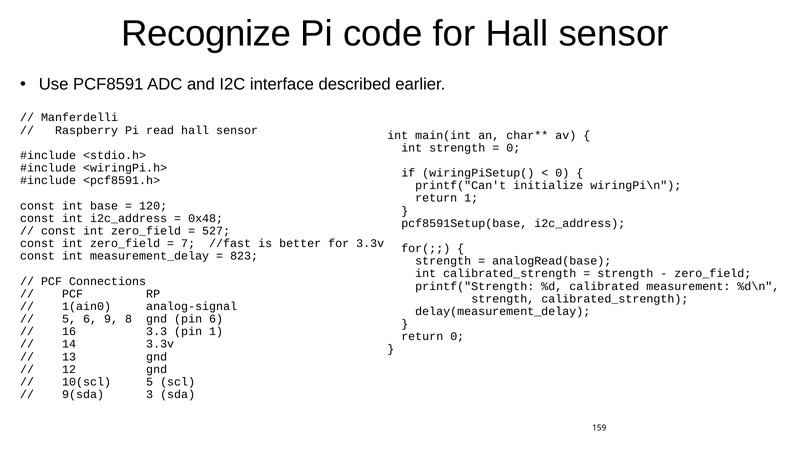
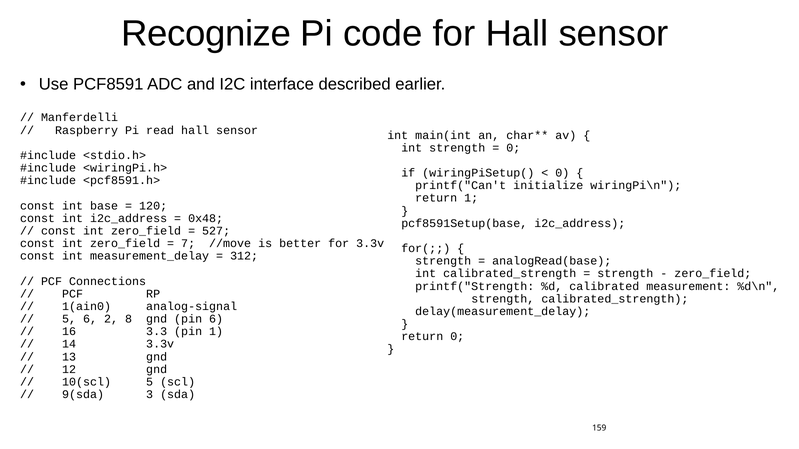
//fast: //fast -> //move (230, 244)
823: 823 -> 312 (244, 256)
9: 9 -> 2 (111, 319)
